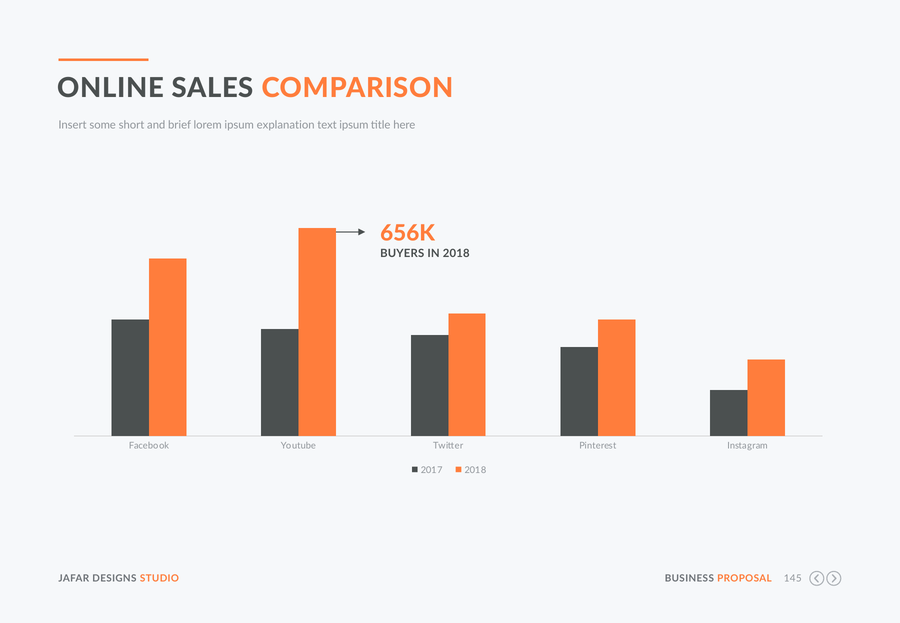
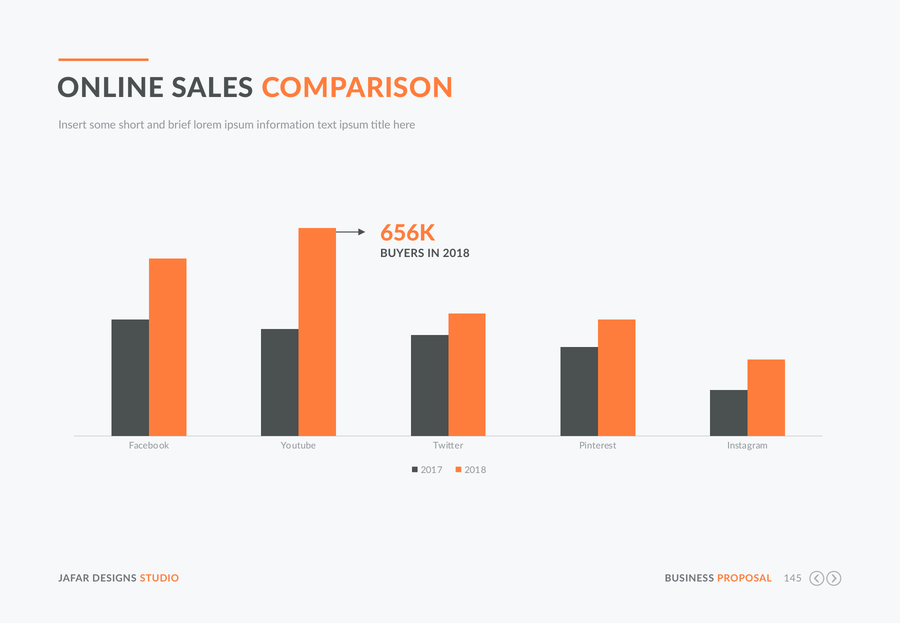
explanation: explanation -> information (286, 125)
